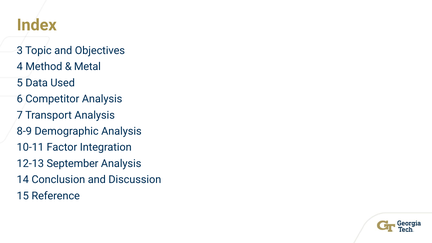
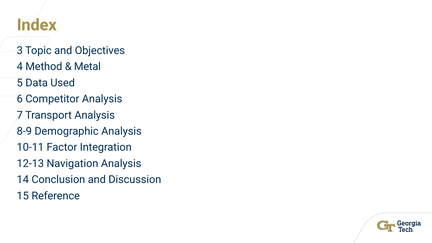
September: September -> Navigation (72, 164)
